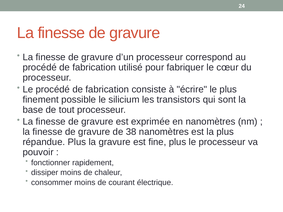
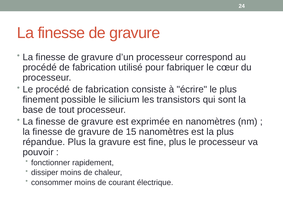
38: 38 -> 15 (131, 132)
